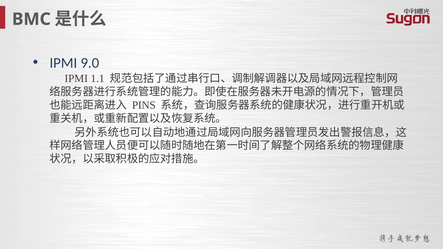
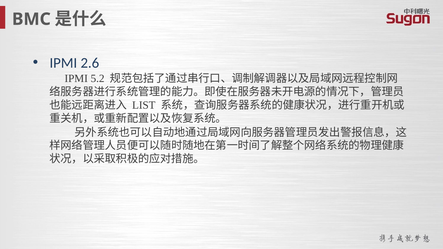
9.0: 9.0 -> 2.6 (90, 63)
1.1: 1.1 -> 5.2 (98, 79)
PINS: PINS -> LIST (144, 105)
